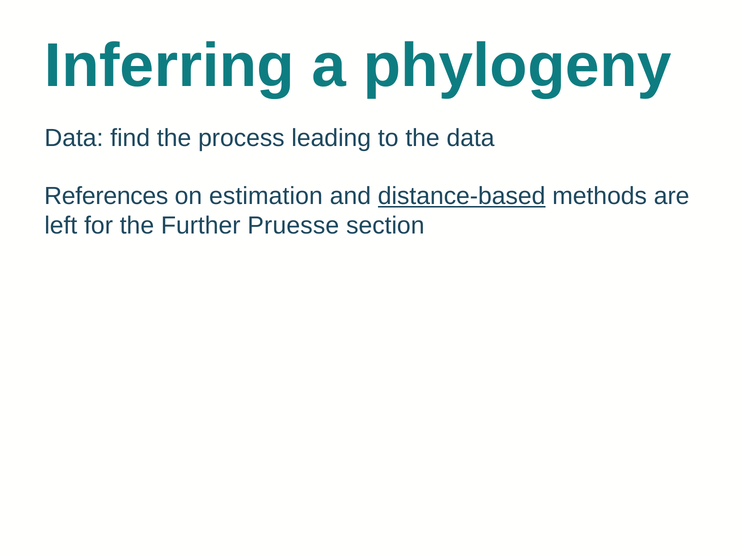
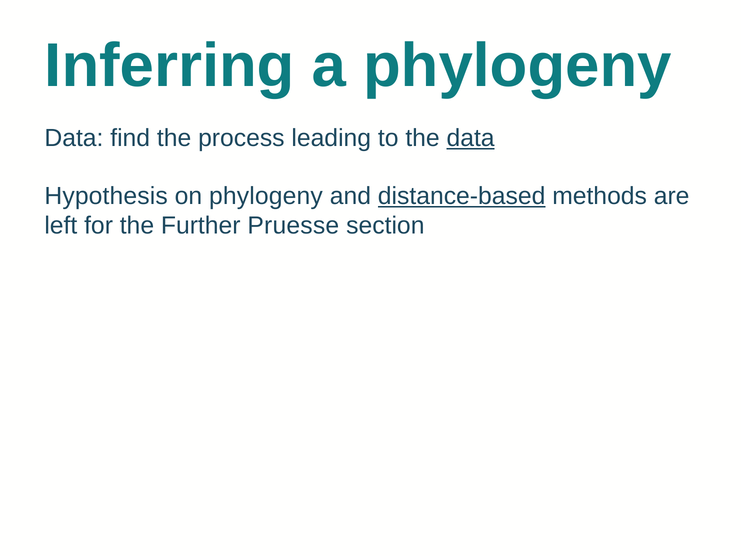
data underline: none -> present (471, 138)
References: References -> Hypothesis (106, 196)
on estimation: estimation -> phylogeny (266, 196)
